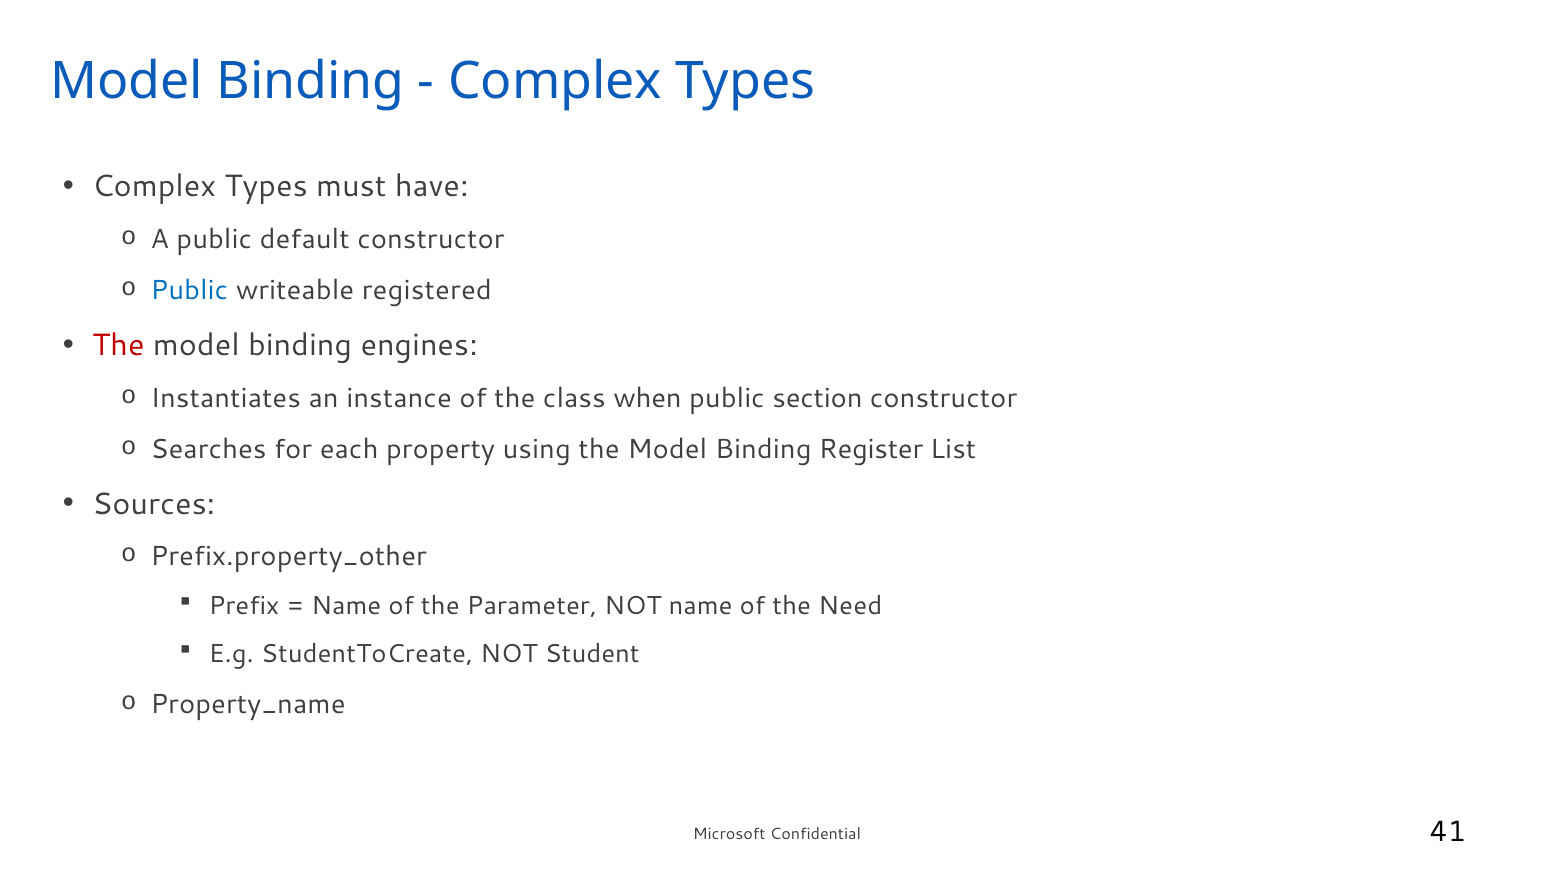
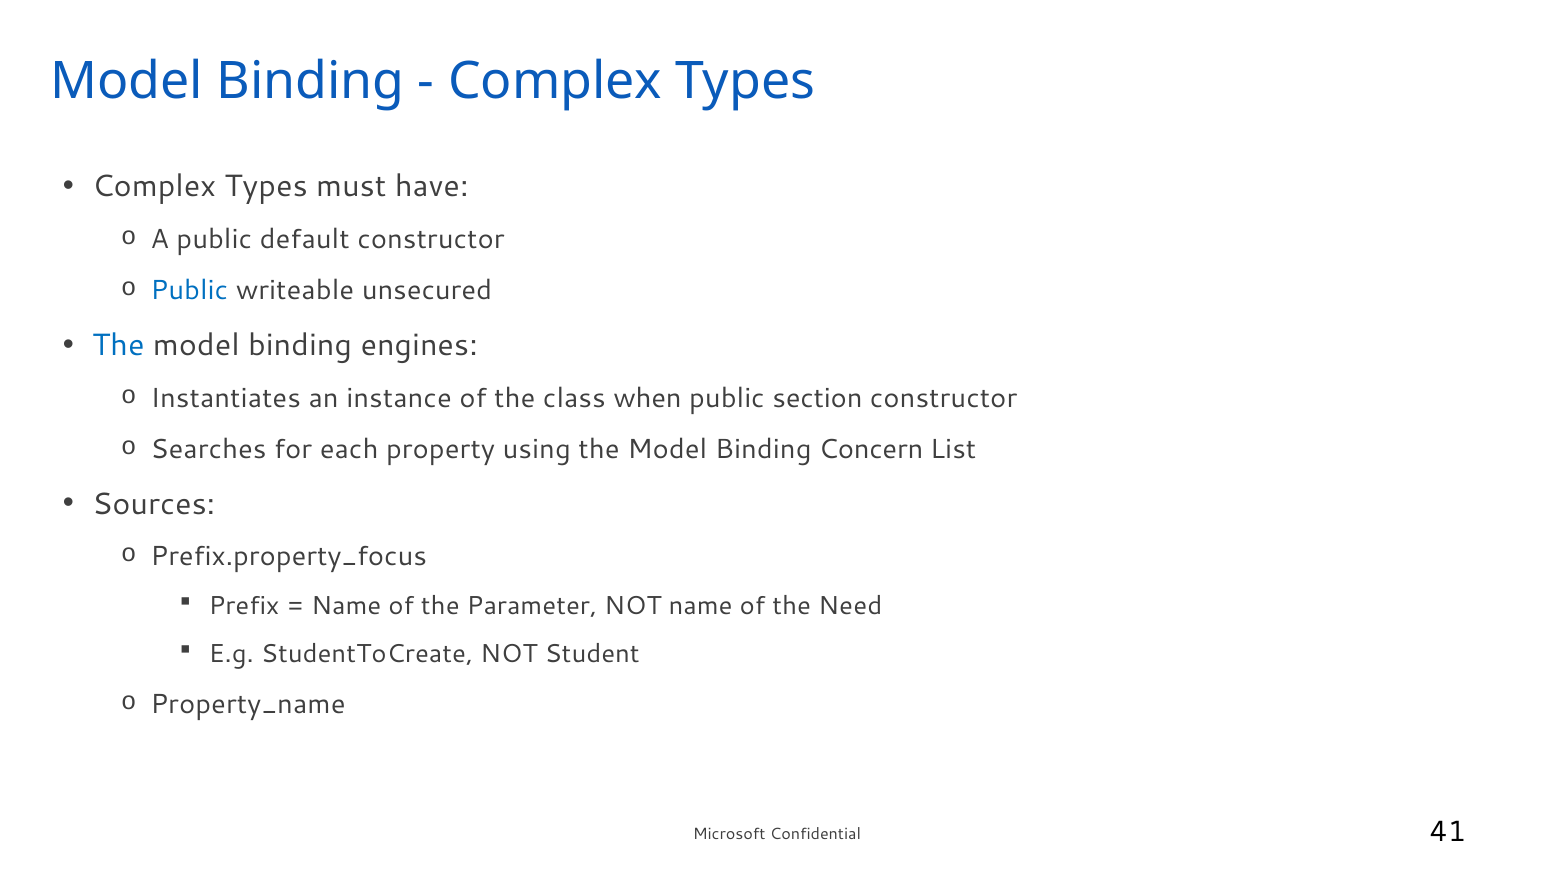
registered: registered -> unsecured (427, 291)
The colour: red -> blue (118, 345)
Register: Register -> Concern (871, 449)
Prefix.property_other: Prefix.property_other -> Prefix.property_focus (289, 557)
